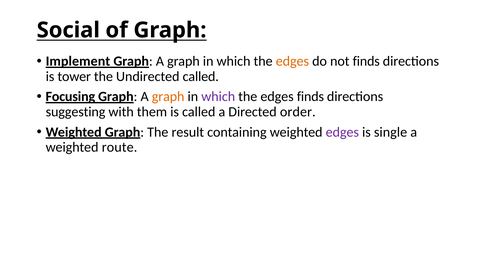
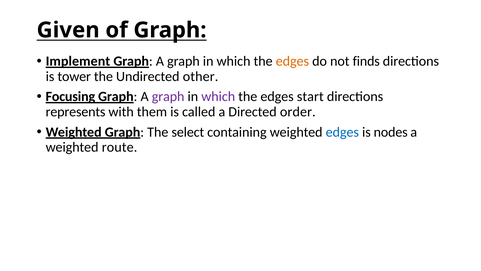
Social: Social -> Given (68, 30)
Undirected called: called -> other (201, 76)
graph colour: orange -> purple (168, 97)
edges finds: finds -> start (310, 97)
suggesting: suggesting -> represents (76, 112)
result: result -> select (188, 132)
edges colour: purple -> blue (342, 132)
single: single -> nodes (391, 132)
